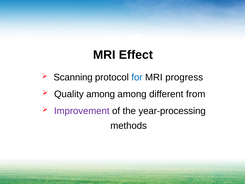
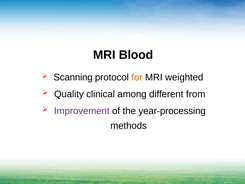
Effect: Effect -> Blood (136, 55)
for colour: blue -> orange (137, 77)
progress: progress -> weighted (184, 77)
Quality among: among -> clinical (101, 94)
